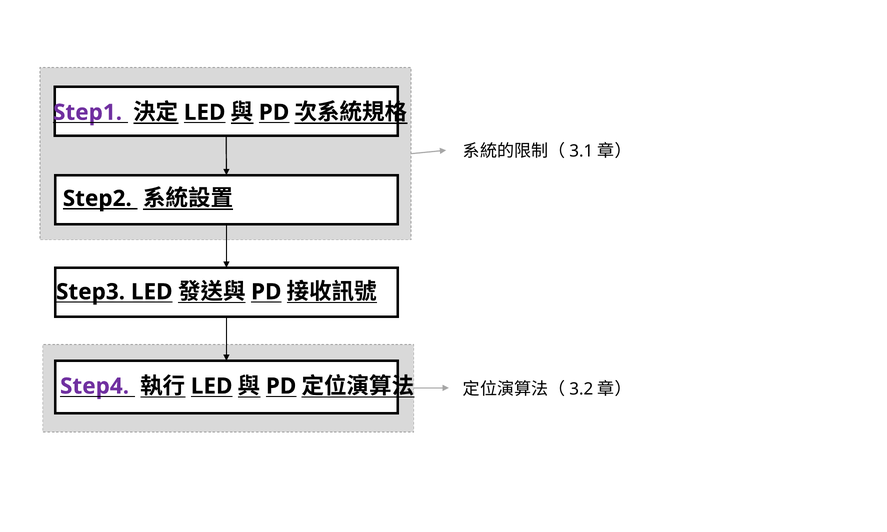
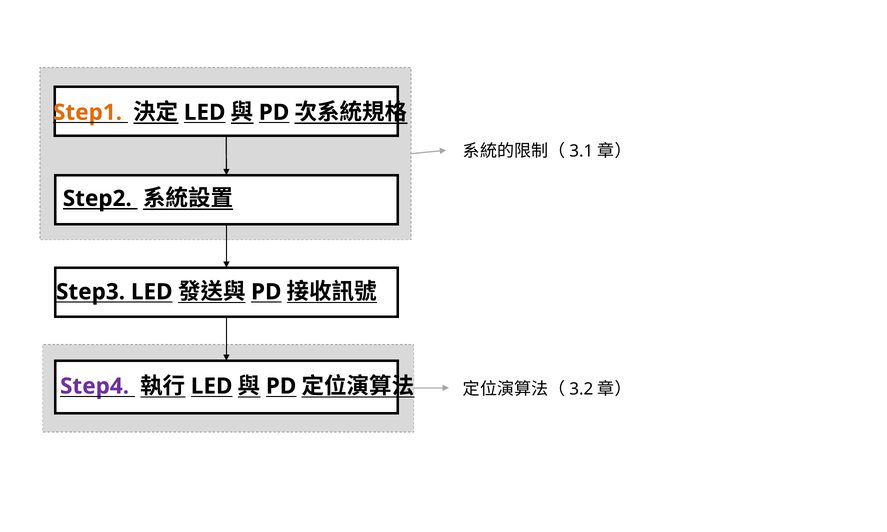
Step1 colour: purple -> orange (88, 112)
